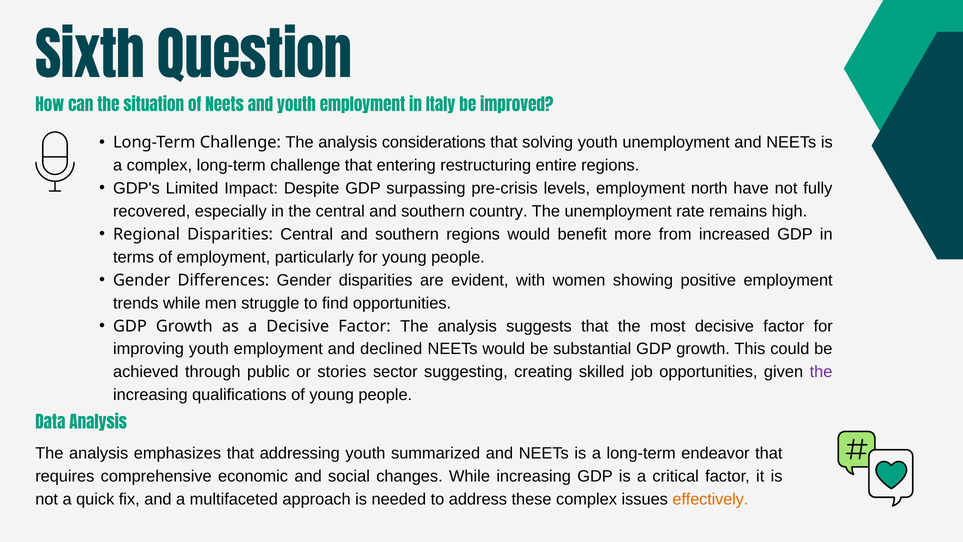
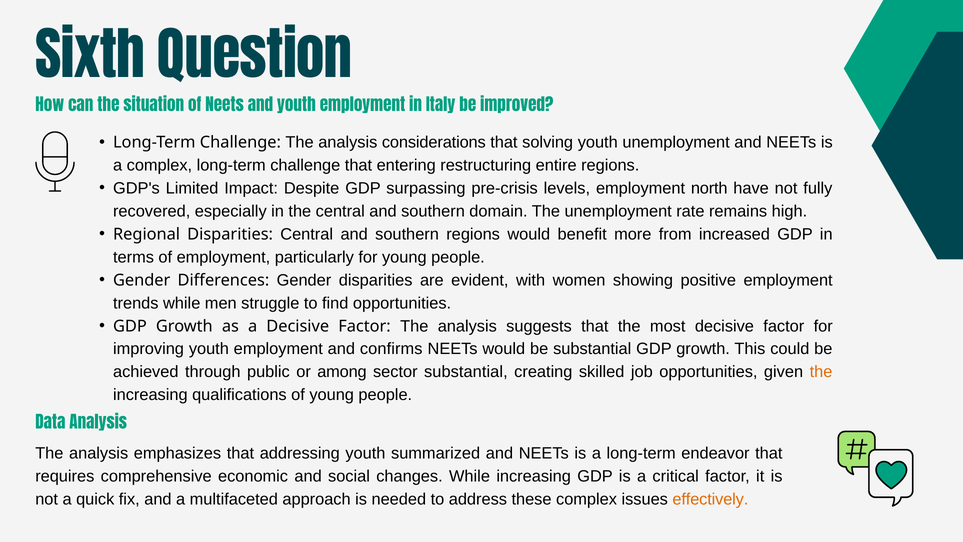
country: country -> domain (498, 211)
declined: declined -> confirms (391, 349)
stories: stories -> among (342, 372)
sector suggesting: suggesting -> substantial (466, 372)
the colour: purple -> orange (821, 372)
